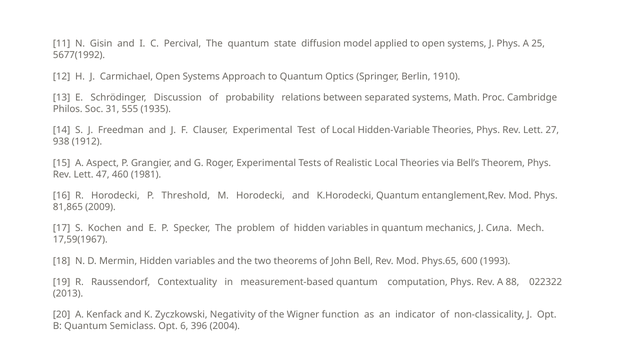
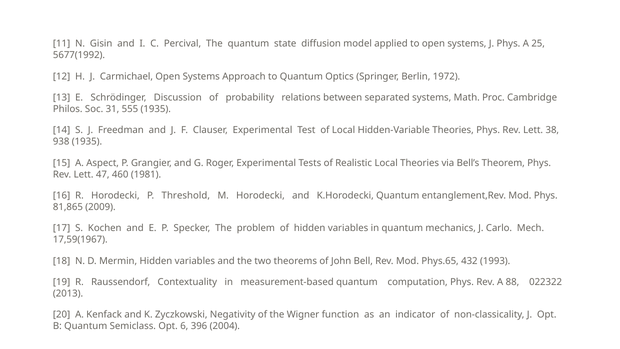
1910: 1910 -> 1972 (447, 76)
27: 27 -> 38 (552, 130)
938 1912: 1912 -> 1935 (87, 142)
Сила: Сила -> Carlo (499, 228)
600: 600 -> 432 (469, 261)
